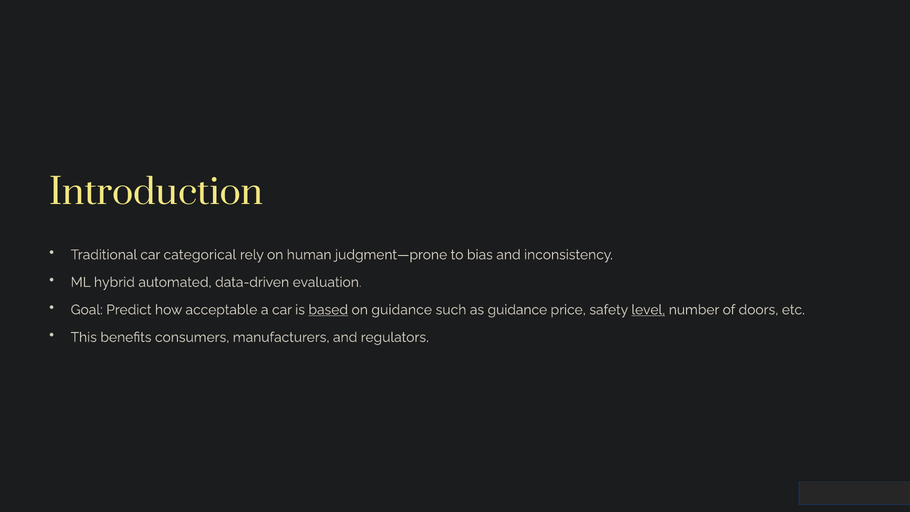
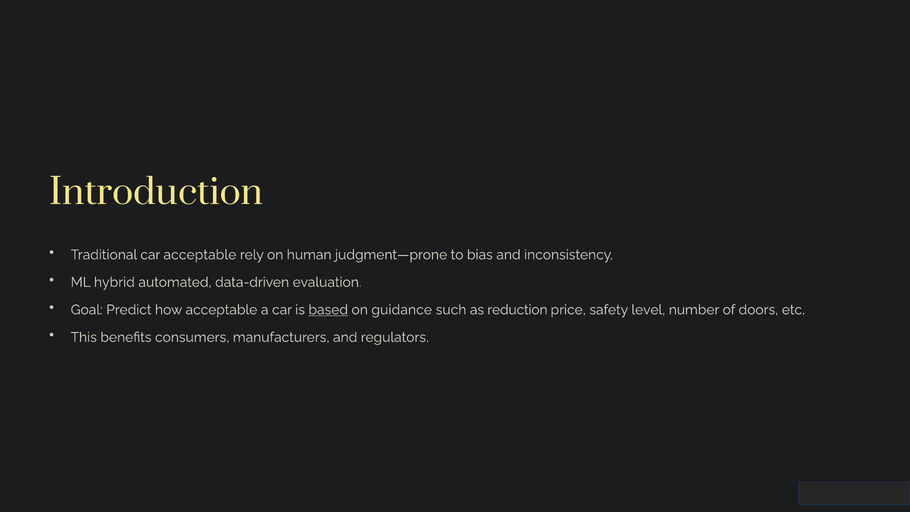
car categorical: categorical -> acceptable (200, 255)
as guidance: guidance -> reduction (517, 310)
level underline: present -> none (648, 310)
